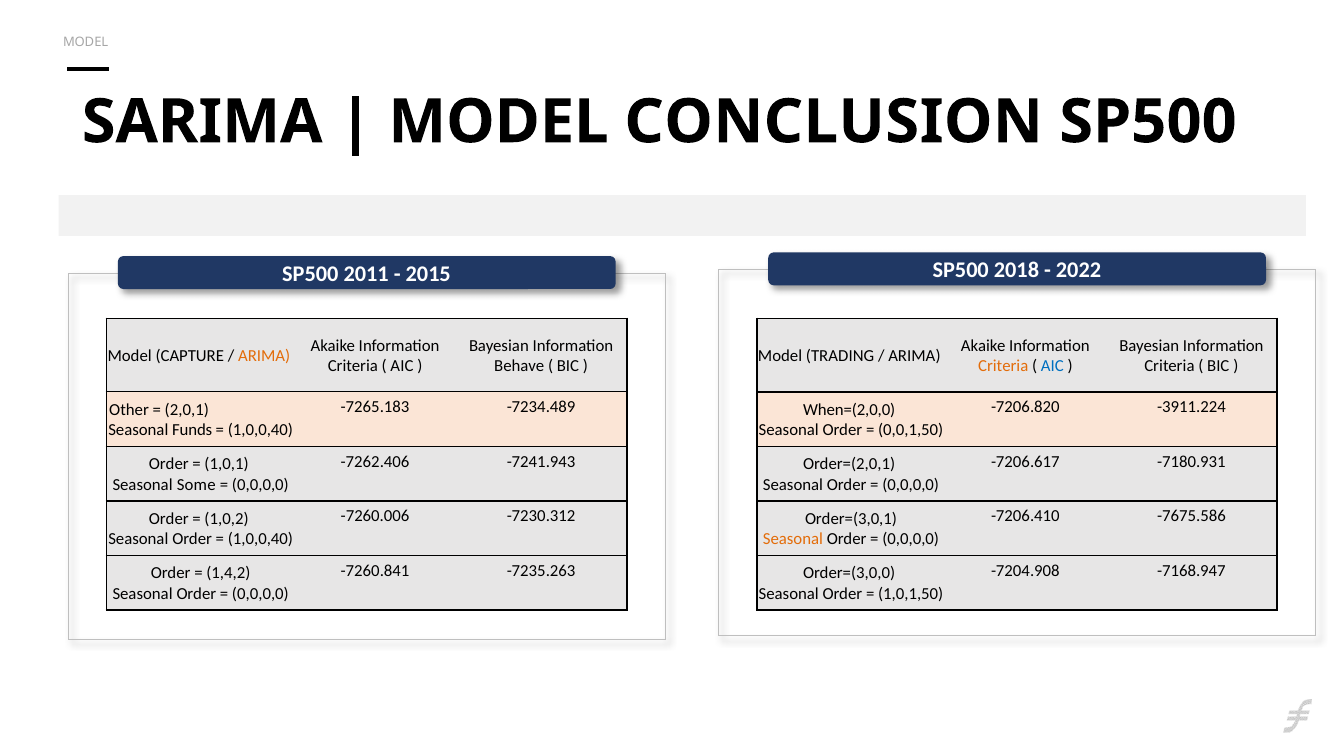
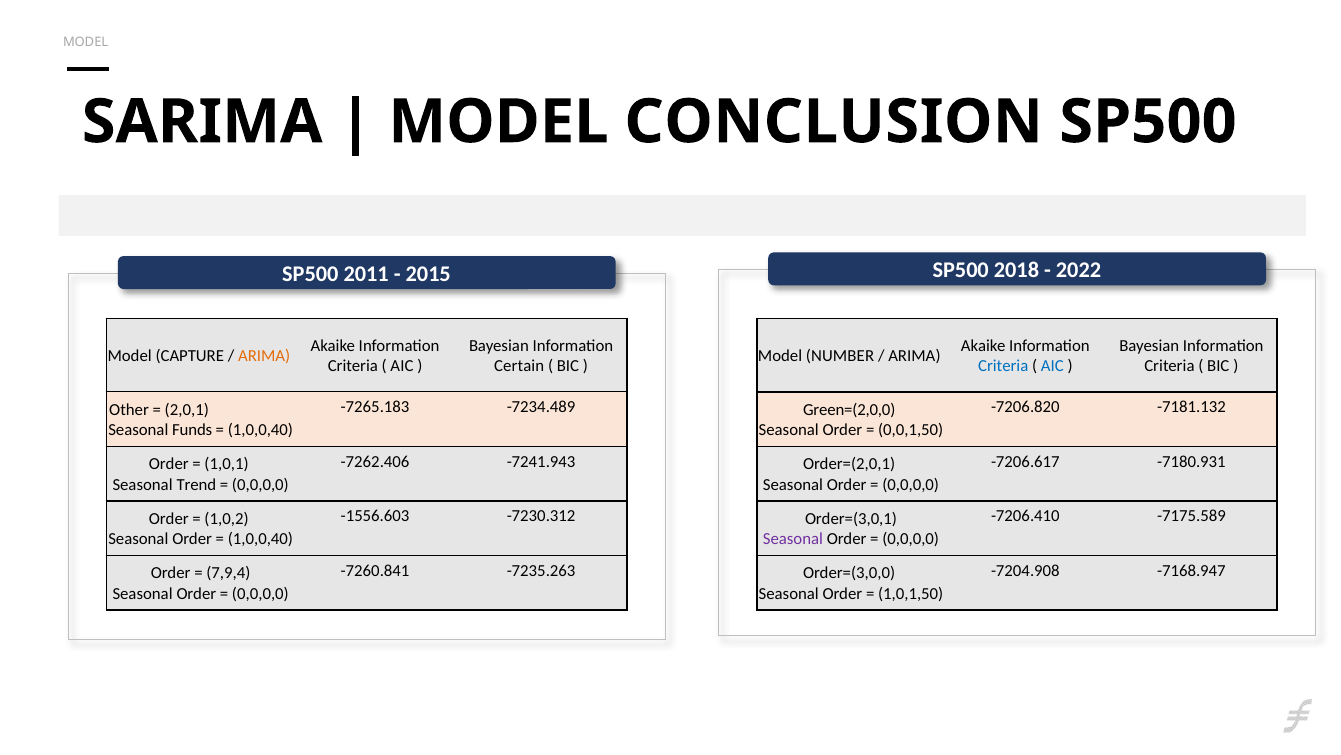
TRADING: TRADING -> NUMBER (840, 355)
Behave: Behave -> Certain (519, 366)
Criteria colour: orange -> blue (1003, 366)
-3911.224: -3911.224 -> -7181.132 (1191, 407)
When=(2,0,0: When=(2,0,0 -> Green=(2,0,0 (849, 409)
Some: Some -> Trend (196, 484)
-7260.006: -7260.006 -> -1556.603 (375, 516)
-7675.586: -7675.586 -> -7175.589 (1191, 516)
Seasonal colour: orange -> purple (793, 539)
1,4,2: 1,4,2 -> 7,9,4 (228, 573)
